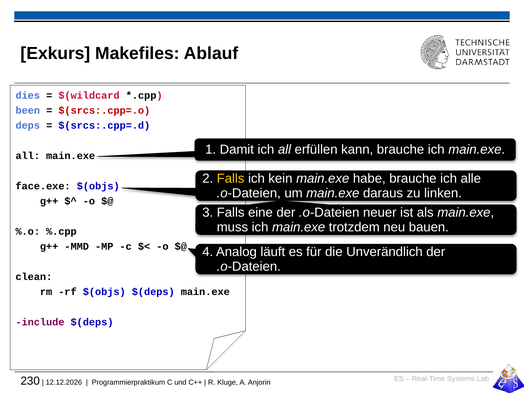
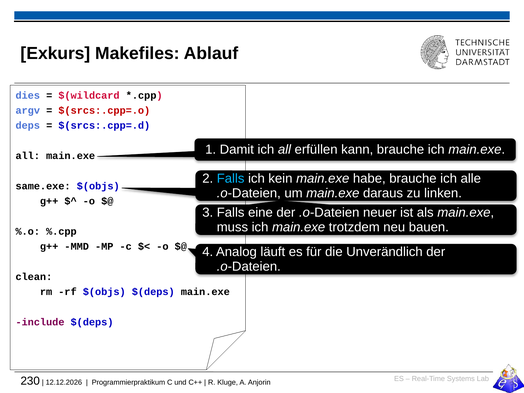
been: been -> argv (28, 110)
Falls colour: yellow -> light blue (231, 178)
face.exe: face.exe -> same.exe (43, 186)
